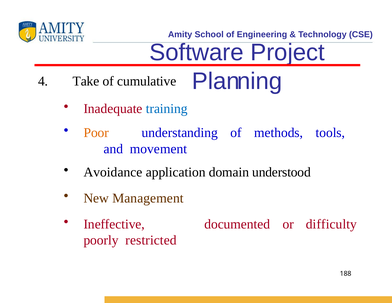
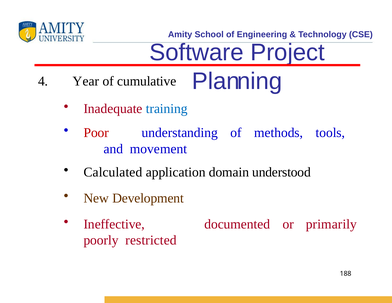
Take: Take -> Year (86, 81)
Poor colour: orange -> red (96, 133)
Avoidance: Avoidance -> Calculated (113, 172)
Management: Management -> Development (148, 198)
difficulty: difficulty -> primarily (331, 224)
